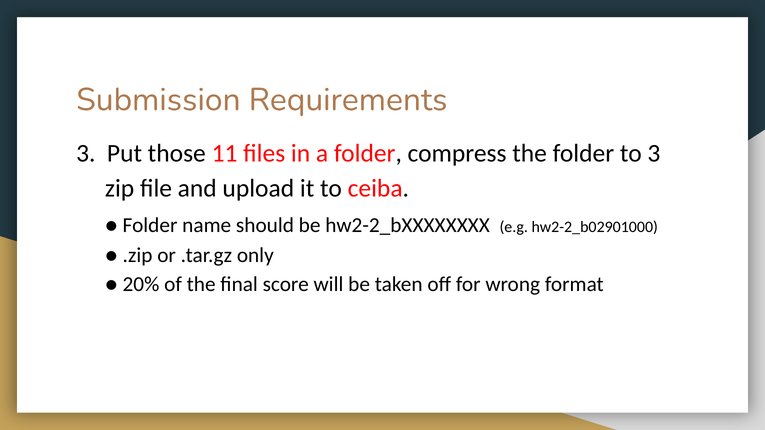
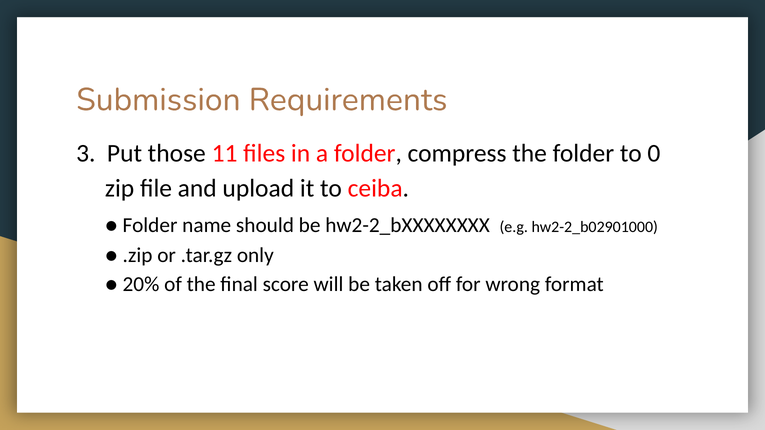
to 3: 3 -> 0 (654, 153)
